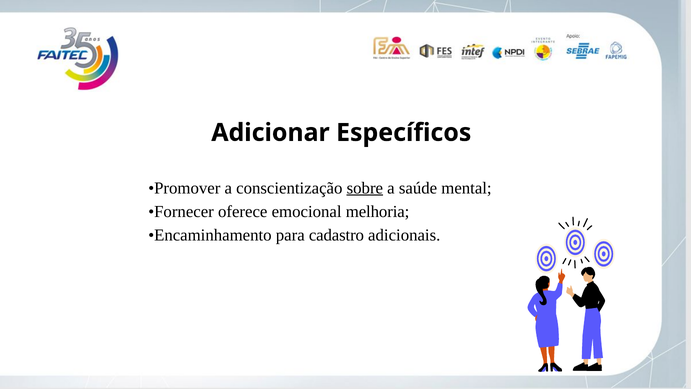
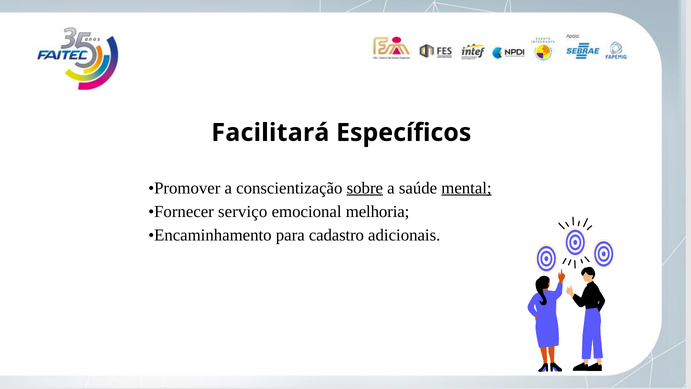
Adicionar: Adicionar -> Facilitará (270, 133)
mental underline: none -> present (466, 188)
oferece: oferece -> serviço (243, 211)
